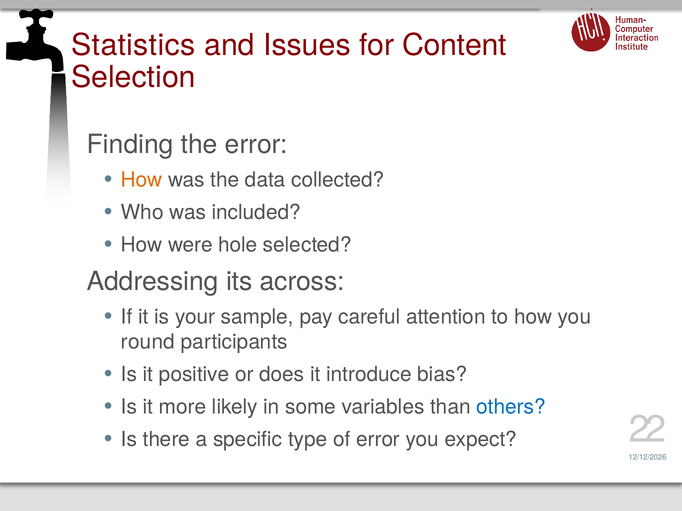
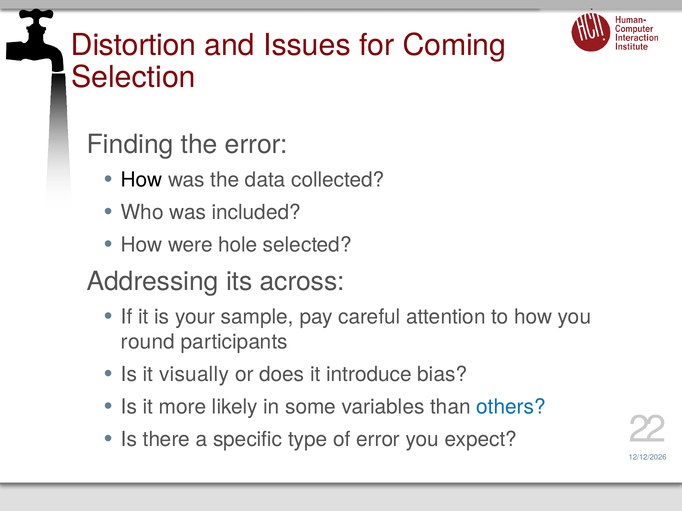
Statistics: Statistics -> Distortion (134, 45)
Content: Content -> Coming (454, 45)
How colour: orange -> black (142, 180)
positive: positive -> visually (194, 375)
